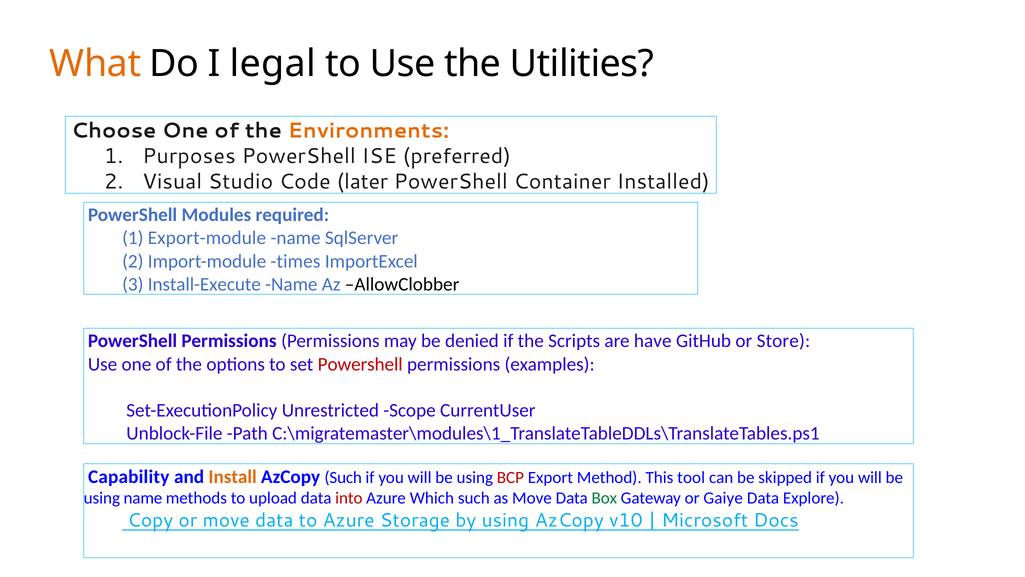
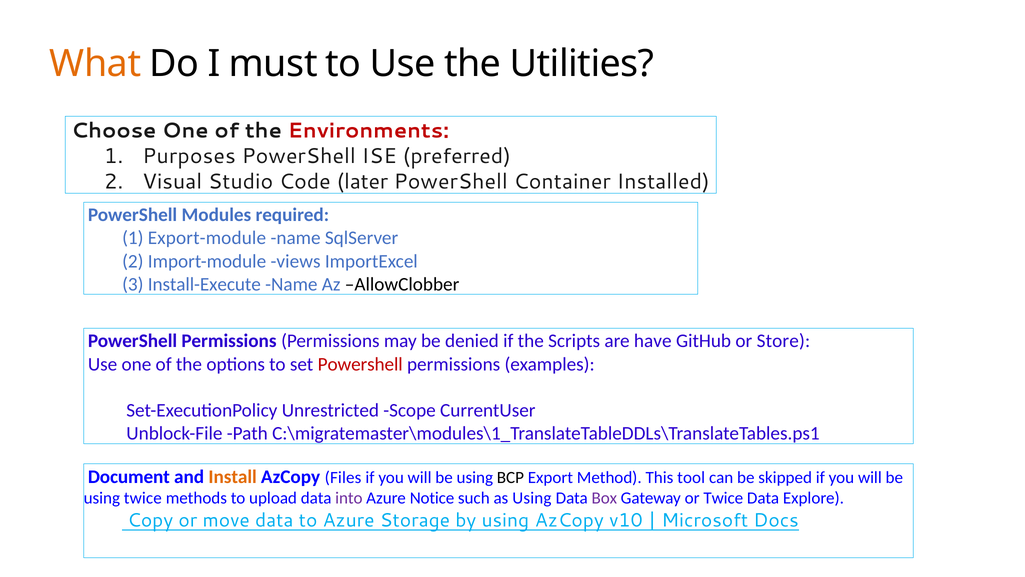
legal: legal -> must (273, 64)
Environments colour: orange -> red (368, 130)
times: times -> views (296, 261)
Capability: Capability -> Document (129, 476)
AzCopy Such: Such -> Files (343, 477)
BCP colour: red -> black (510, 477)
using name: name -> twice (143, 498)
into colour: red -> purple (349, 498)
Which: Which -> Notice (432, 498)
as Move: Move -> Using (532, 498)
Box colour: green -> purple (604, 498)
or Gaiye: Gaiye -> Twice (723, 498)
